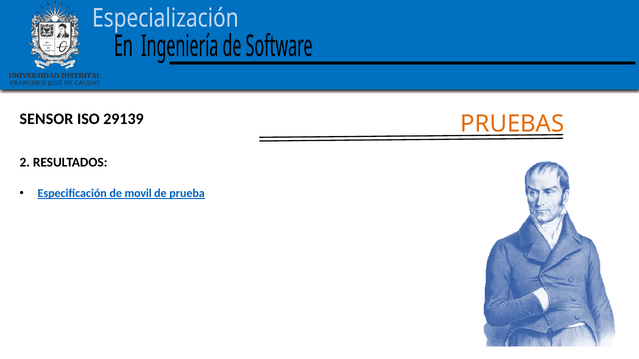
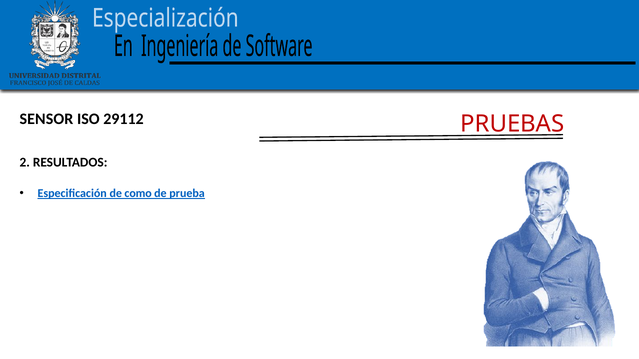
29139: 29139 -> 29112 (123, 119)
PRUEBAS colour: orange -> red (512, 124)
movil: movil -> como (138, 194)
